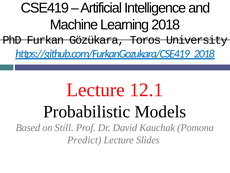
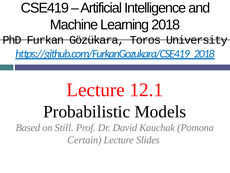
Predict: Predict -> Certain (84, 140)
